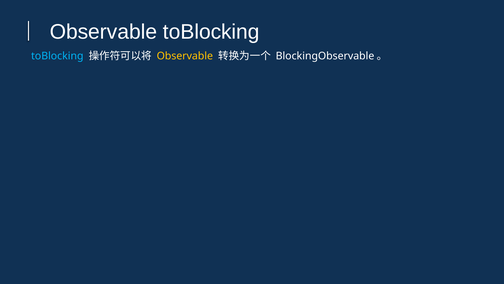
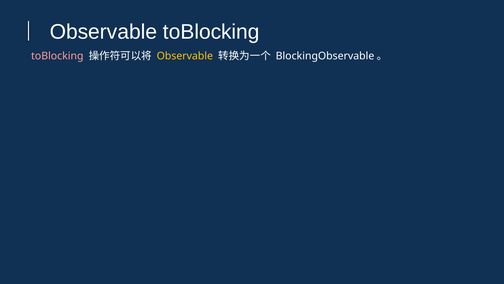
toBlocking colour: light blue -> pink (57, 56)
